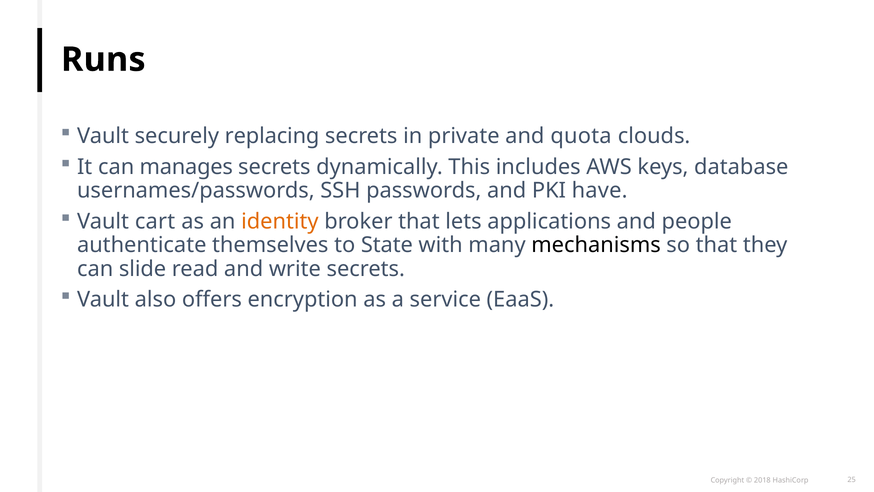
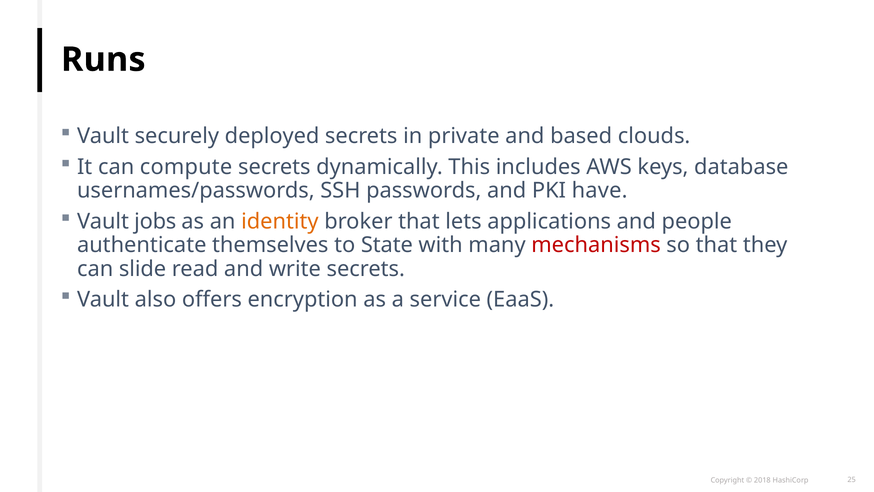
replacing: replacing -> deployed (272, 136)
quota: quota -> based (581, 136)
manages: manages -> compute (186, 167)
cart: cart -> jobs (155, 221)
mechanisms colour: black -> red (596, 245)
